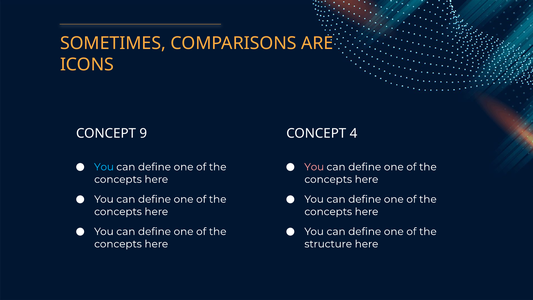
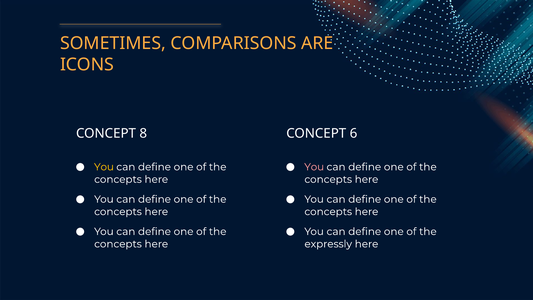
9: 9 -> 8 (143, 134)
4: 4 -> 6 (353, 134)
You colour: light blue -> yellow (104, 167)
structure: structure -> expressly (328, 244)
